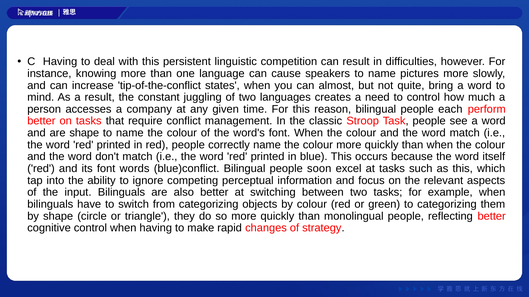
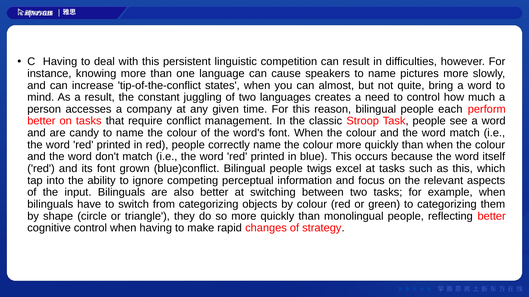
are shape: shape -> candy (84, 133)
words: words -> grown (135, 169)
soon: soon -> twigs (319, 169)
